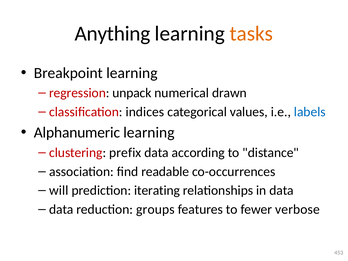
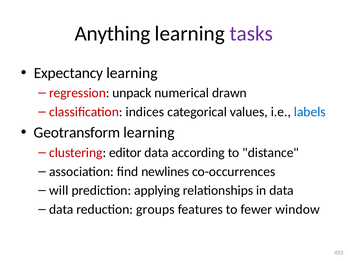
tasks colour: orange -> purple (251, 34)
Breakpoint: Breakpoint -> Expectancy (68, 73)
Alphanumeric: Alphanumeric -> Geotransform (77, 133)
prefix: prefix -> editor (125, 153)
readable: readable -> newlines (165, 172)
iterating: iterating -> applying (157, 190)
verbose: verbose -> window (297, 209)
